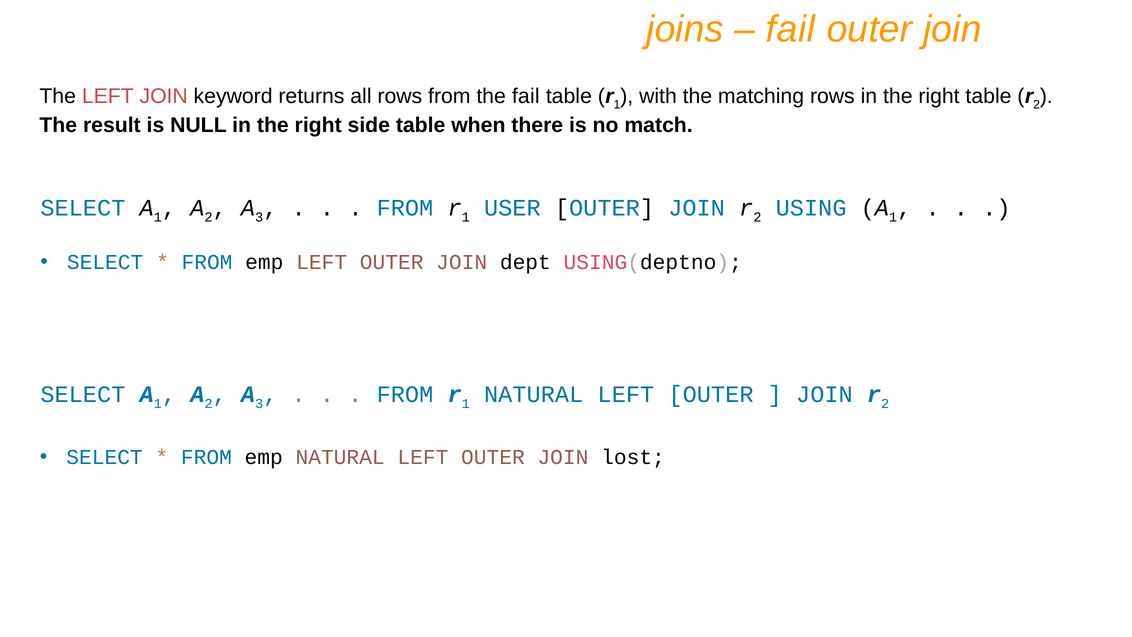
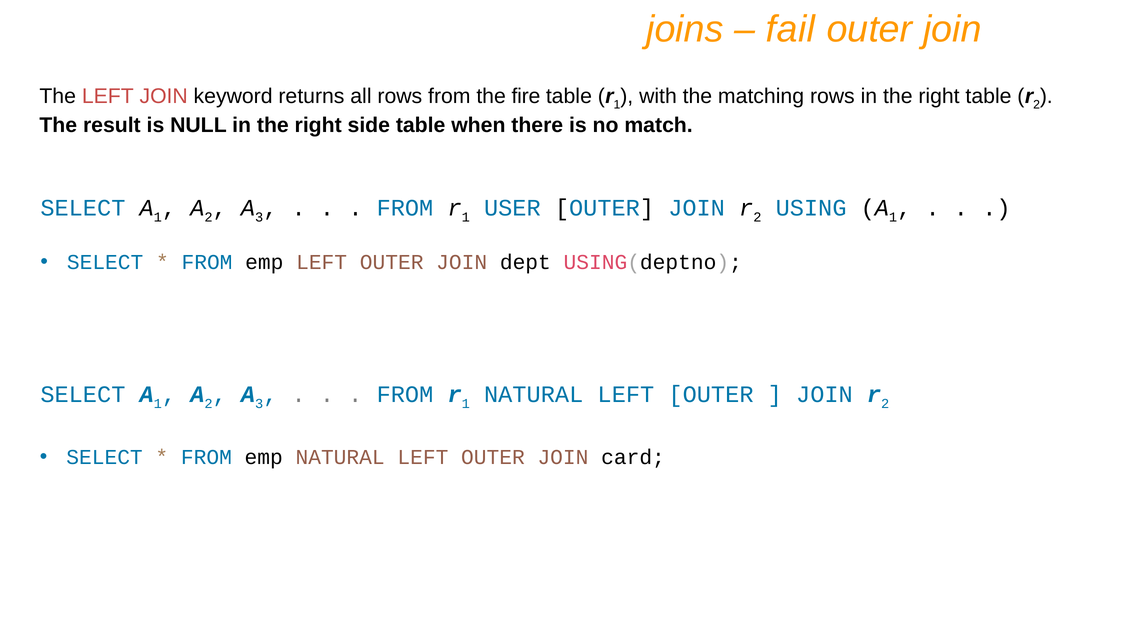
the fail: fail -> fire (526, 96)
lost: lost -> card (633, 457)
